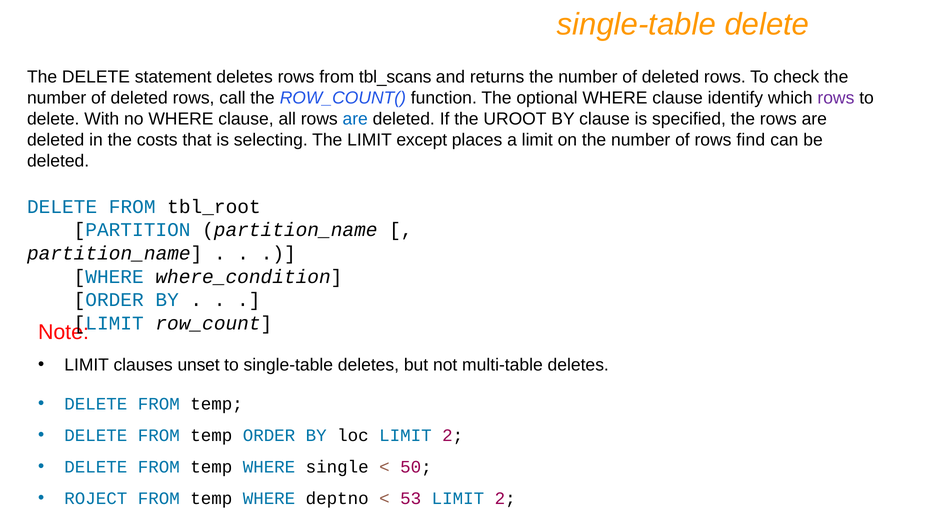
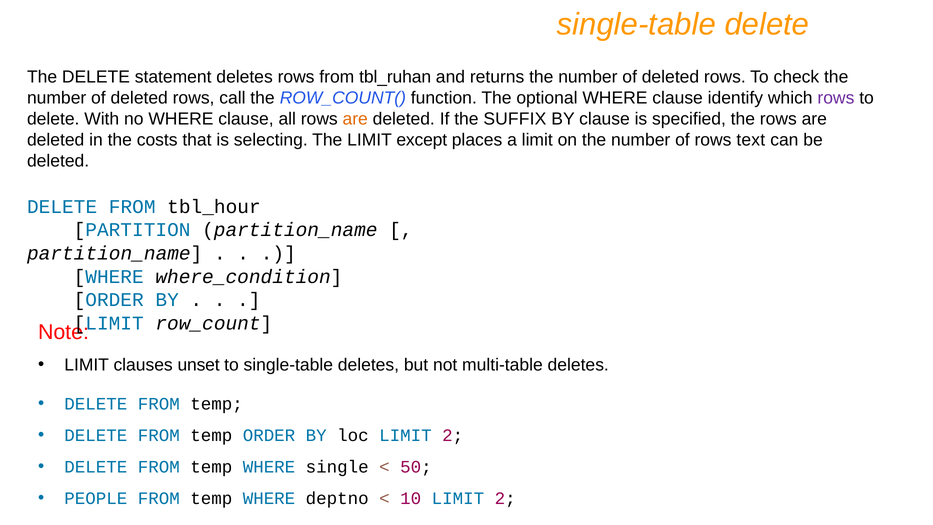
tbl_scans: tbl_scans -> tbl_ruhan (395, 77)
are colour: blue -> orange (355, 119)
UROOT: UROOT -> SUFFIX (515, 119)
find: find -> text (751, 140)
tbl_root: tbl_root -> tbl_hour (214, 207)
ROJECT: ROJECT -> PEOPLE (96, 498)
53: 53 -> 10 (411, 498)
